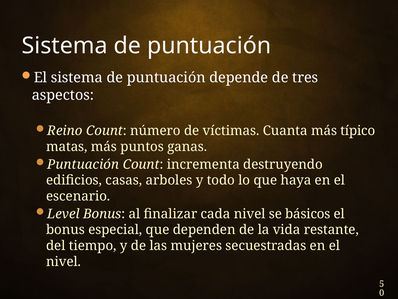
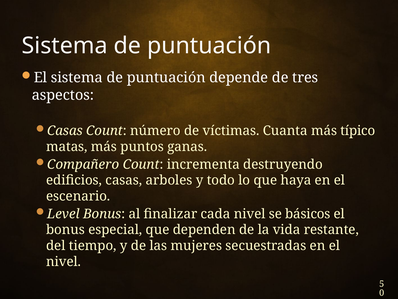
Reino: Reino -> Casas (65, 131)
Puntuación: Puntuación -> Compañero (83, 164)
